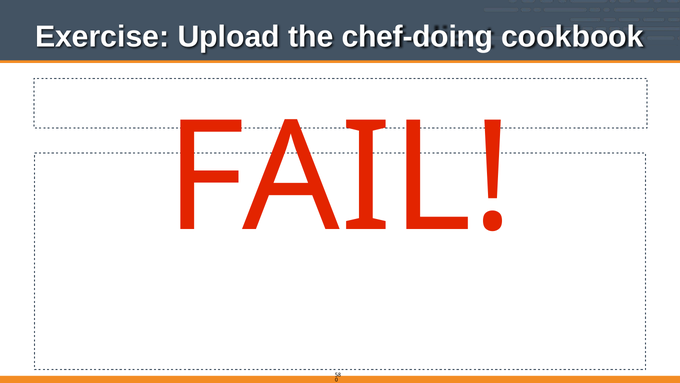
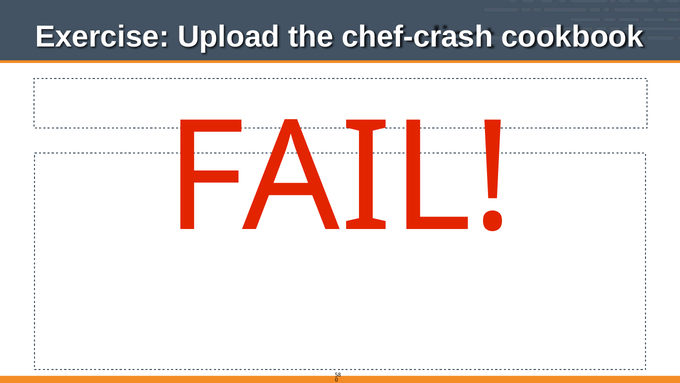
chef-doing: chef-doing -> chef-crash (417, 37)
